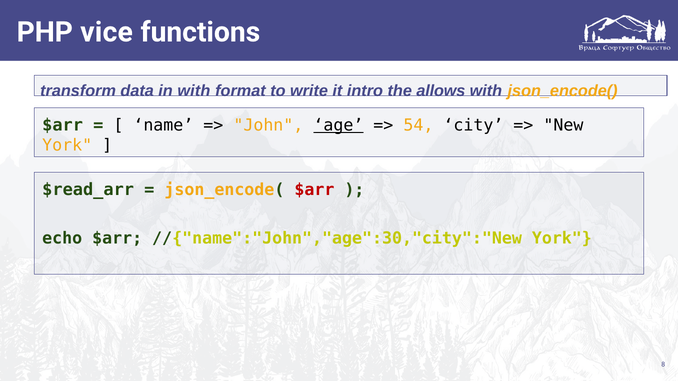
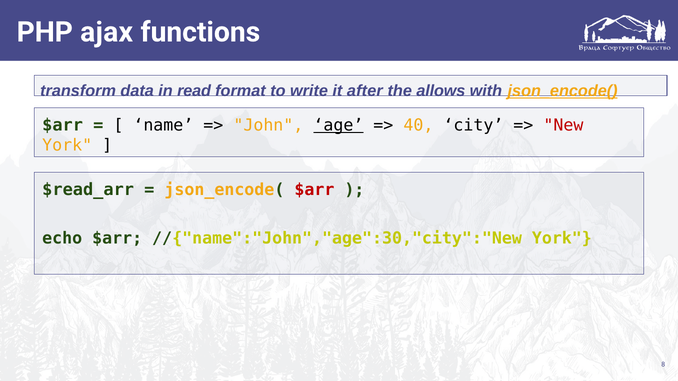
vice: vice -> ajax (107, 32)
in with: with -> read (194, 91)
intro: intro -> after (365, 91)
json_encode( underline: none -> present (563, 91)
54: 54 -> 40 (418, 125)
New colour: black -> red (563, 125)
